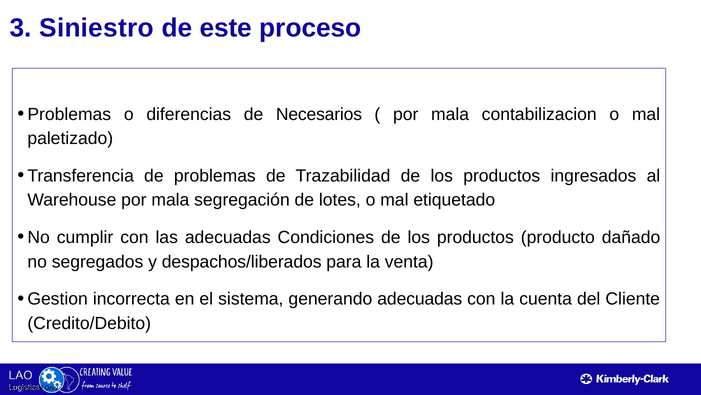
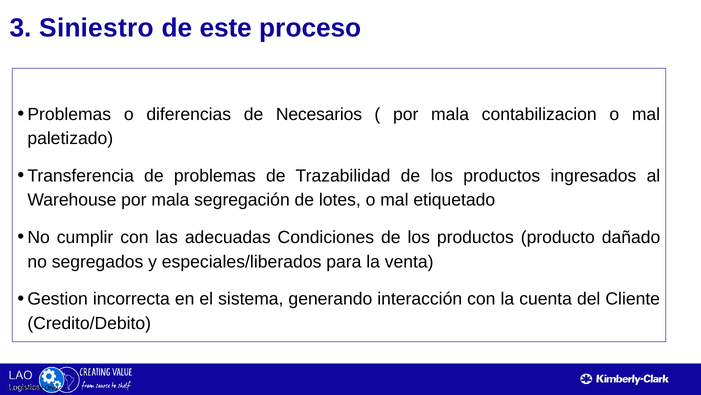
despachos/liberados: despachos/liberados -> especiales/liberados (242, 261)
generando adecuadas: adecuadas -> interacción (420, 299)
